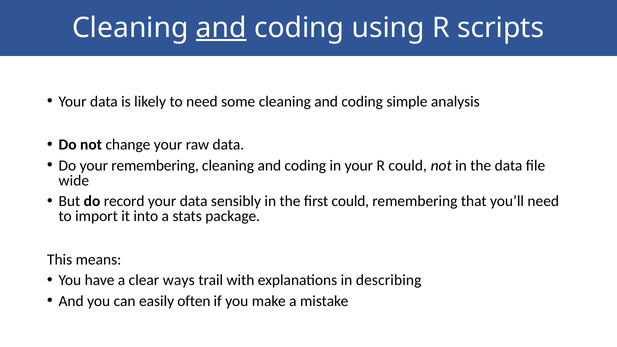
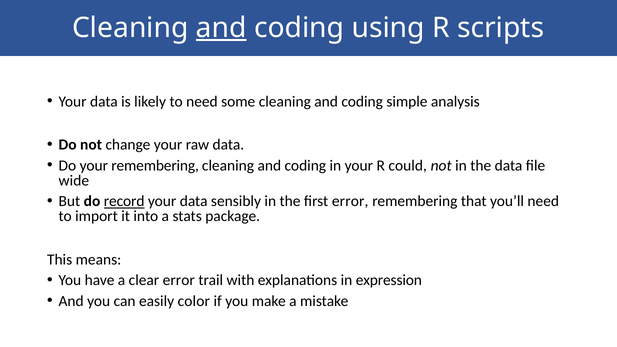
record underline: none -> present (124, 201)
first could: could -> error (350, 201)
clear ways: ways -> error (179, 280)
describing: describing -> expression (389, 280)
often: often -> color (194, 301)
